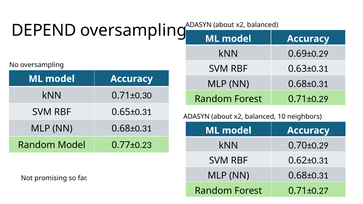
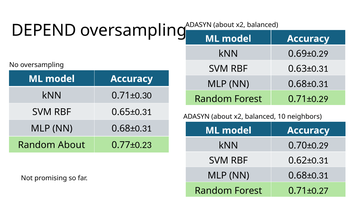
Random Model: Model -> About (71, 145)
